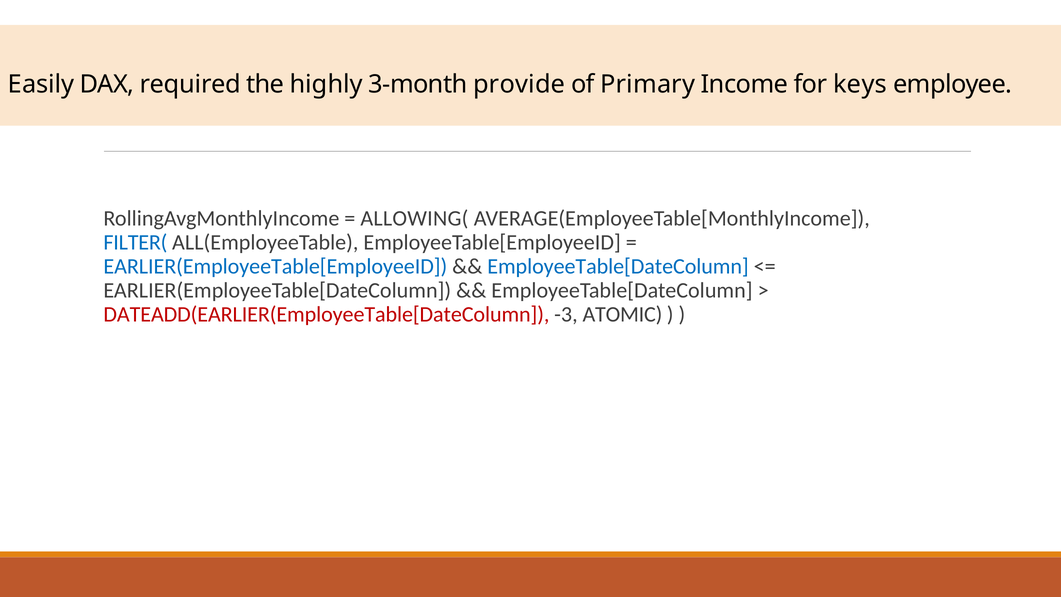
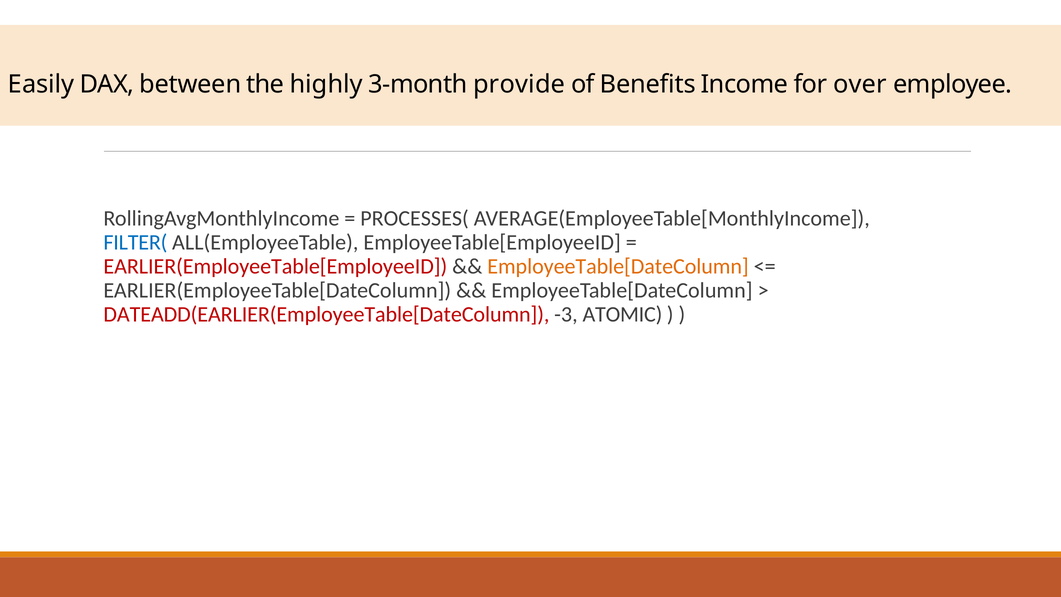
required: required -> between (190, 84)
Primary: Primary -> Benefits (648, 84)
keys: keys -> over (860, 84)
ALLOWING(: ALLOWING( -> PROCESSES( (415, 218)
EARLIER(EmployeeTable[EmployeeID colour: blue -> red (275, 266)
EmployeeTable[DateColumn colour: blue -> orange (618, 266)
